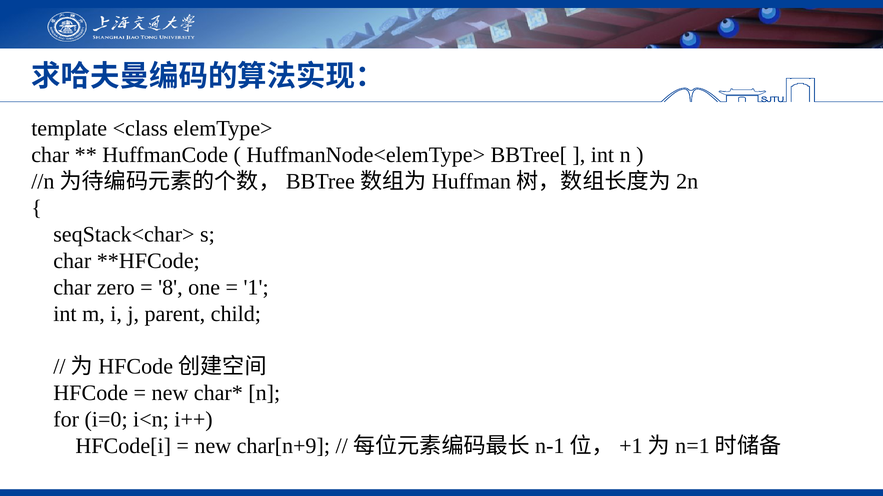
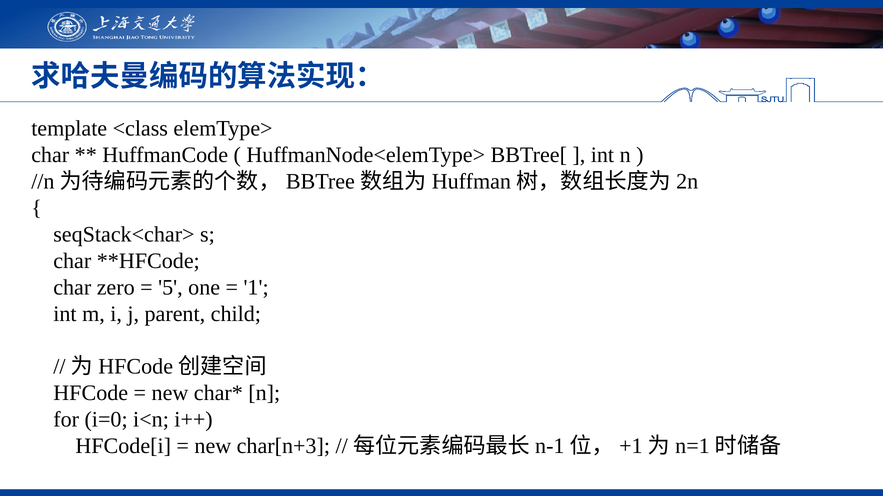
8: 8 -> 5 (170, 288)
char[n+9: char[n+9 -> char[n+3 (283, 447)
